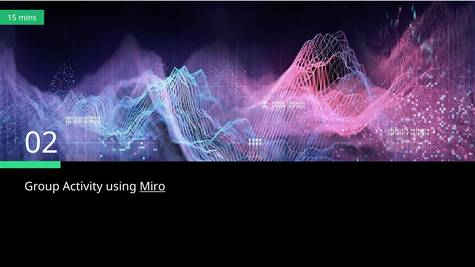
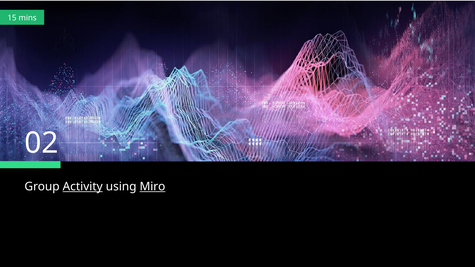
Activity underline: none -> present (83, 187)
